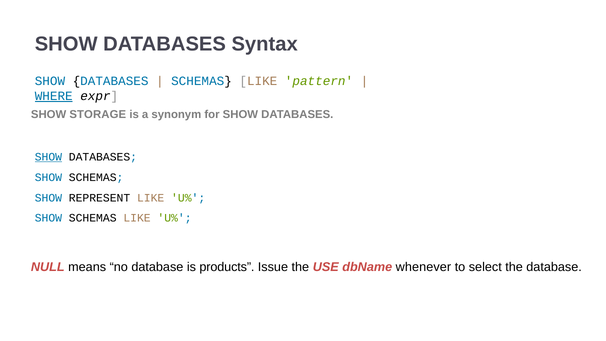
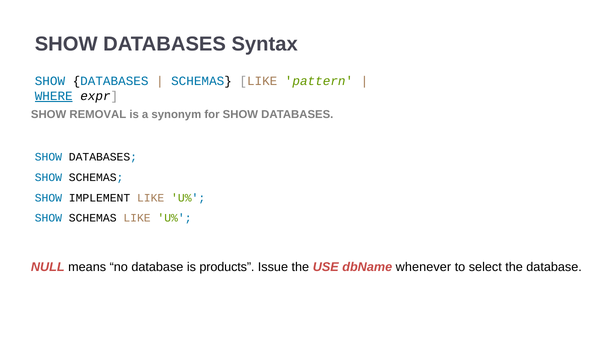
STORAGE: STORAGE -> REMOVAL (98, 114)
SHOW underline: present -> none (48, 157)
REPRESENT: REPRESENT -> IMPLEMENT (100, 198)
